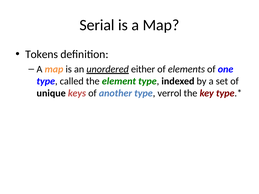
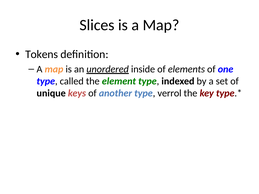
Serial: Serial -> Slices (97, 25)
either: either -> inside (143, 69)
